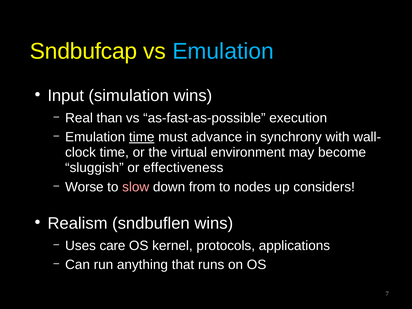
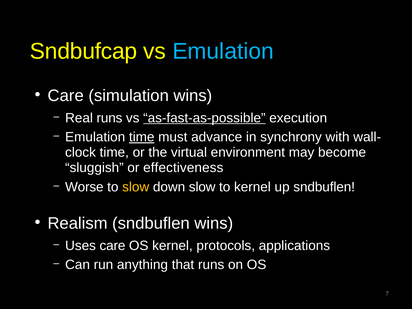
Input: Input -> Care (66, 96)
Real than: than -> runs (109, 118)
as-fast-as-possible underline: none -> present (204, 118)
slow colour: pink -> yellow (136, 187)
down from: from -> slow (202, 187)
to nodes: nodes -> kernel (252, 187)
up considers: considers -> sndbuflen (324, 187)
